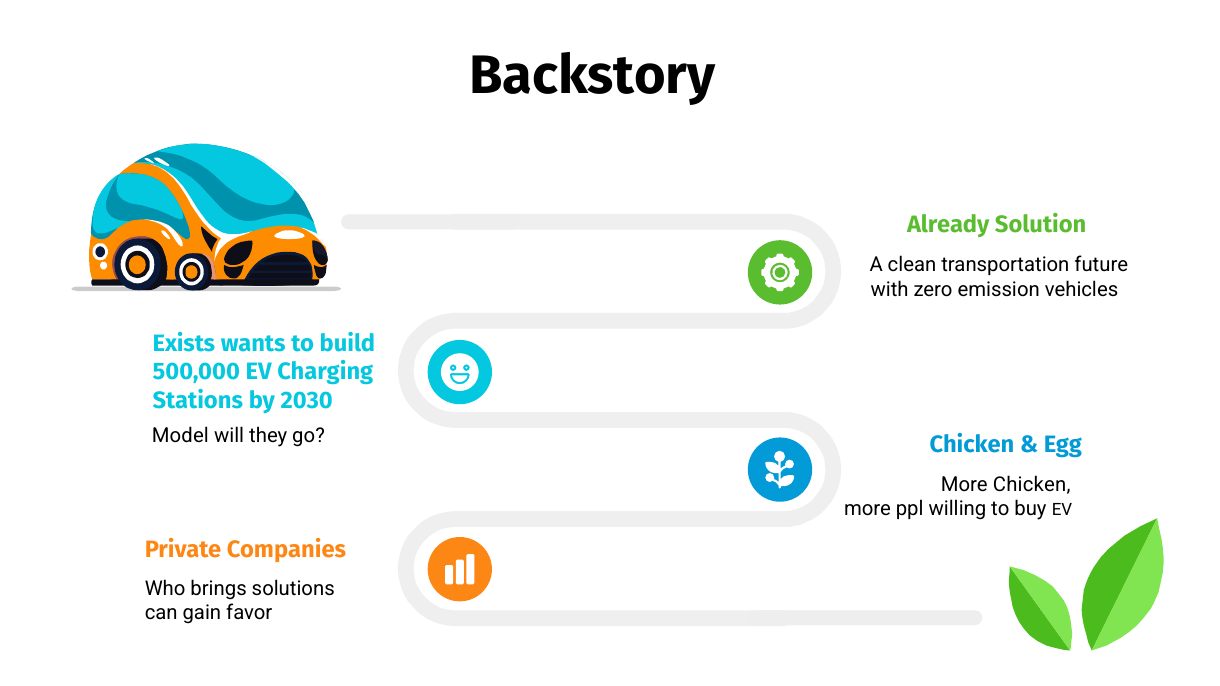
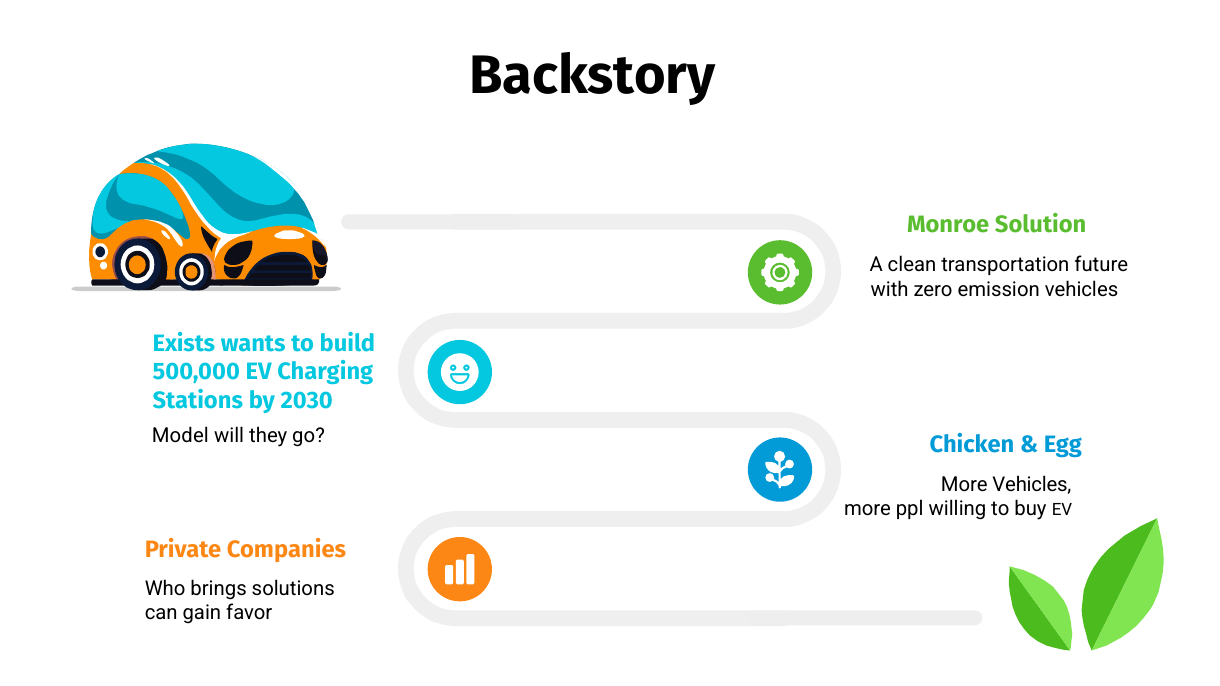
Already: Already -> Monroe (948, 225)
More Chicken: Chicken -> Vehicles (1032, 485)
